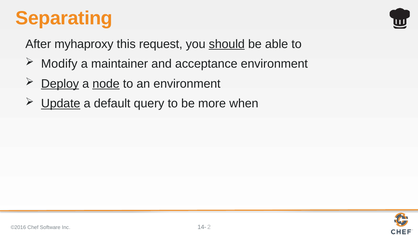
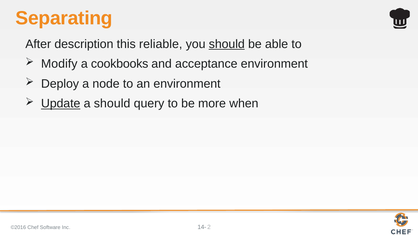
myhaproxy: myhaproxy -> description (84, 44)
request: request -> reliable (161, 44)
maintainer: maintainer -> cookbooks (120, 64)
Deploy underline: present -> none (60, 84)
node underline: present -> none (106, 84)
a default: default -> should (112, 104)
